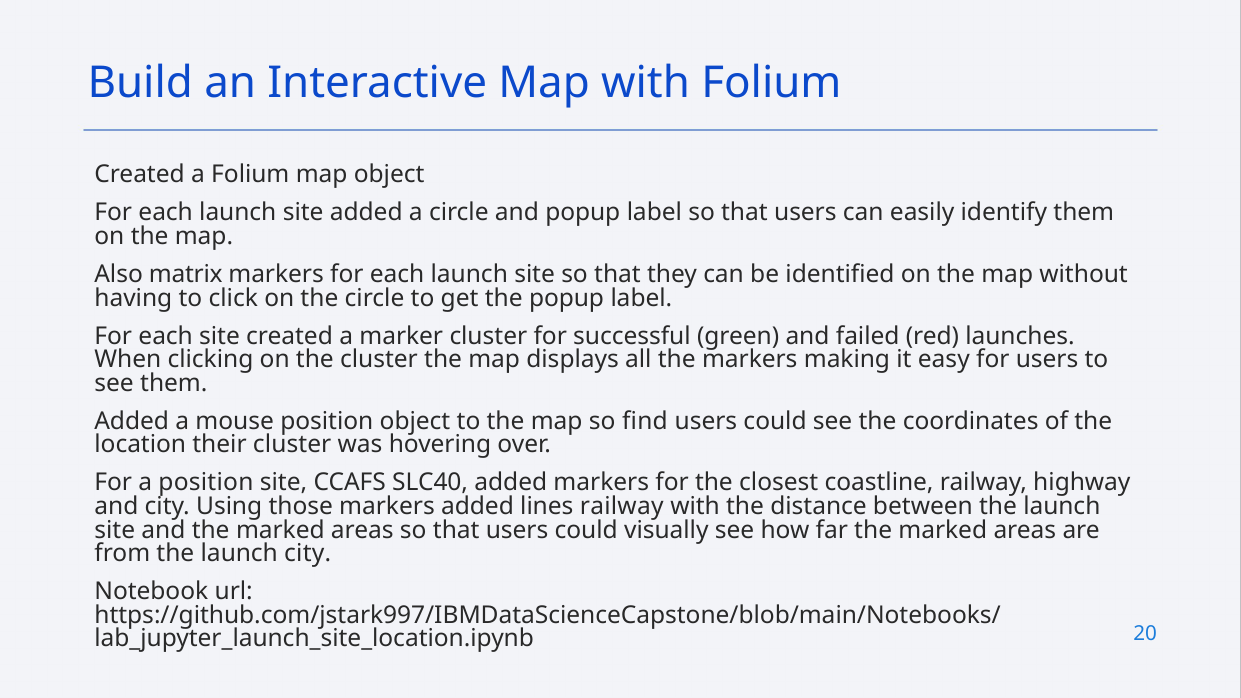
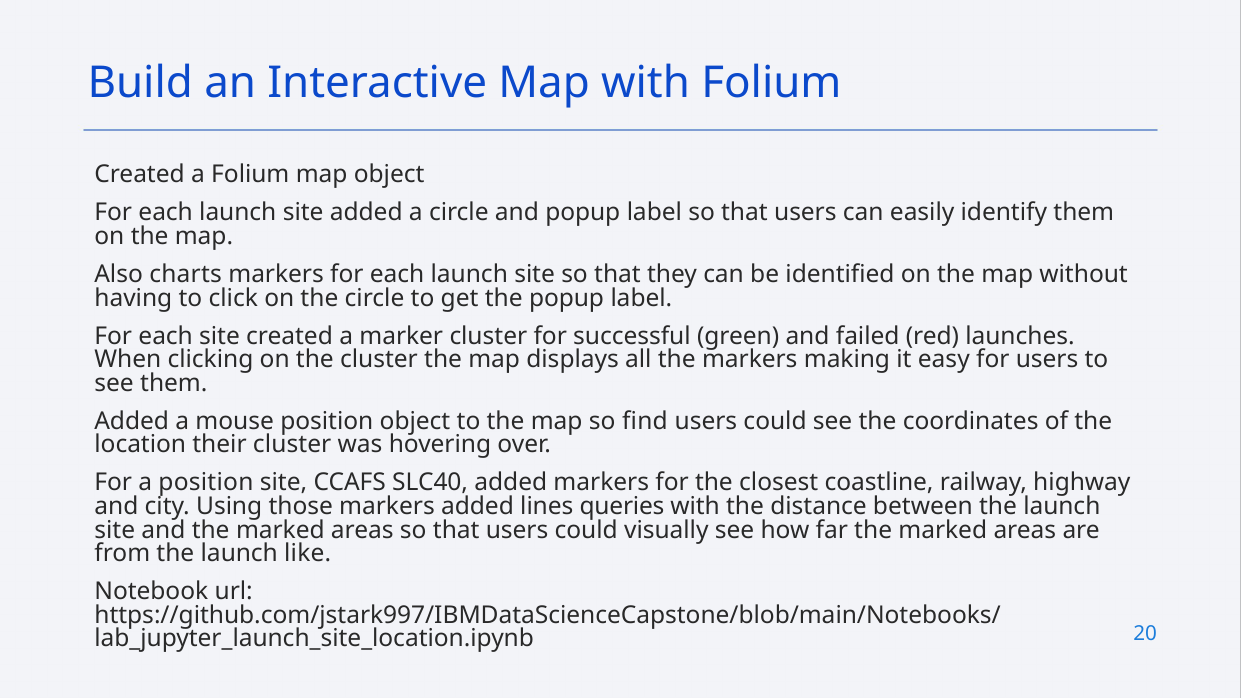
matrix: matrix -> charts (186, 274)
lines railway: railway -> queries (622, 506)
launch city: city -> like (308, 554)
